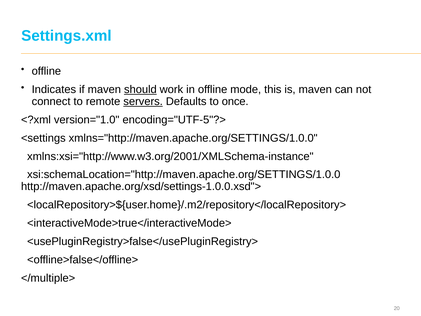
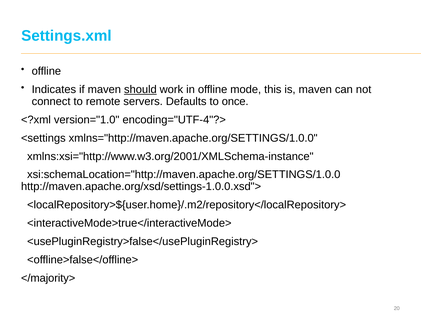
servers underline: present -> none (143, 101)
encoding="UTF-5"?>: encoding="UTF-5"?> -> encoding="UTF-4"?> (174, 120)
</multiple>: </multiple> -> </majority> (48, 278)
